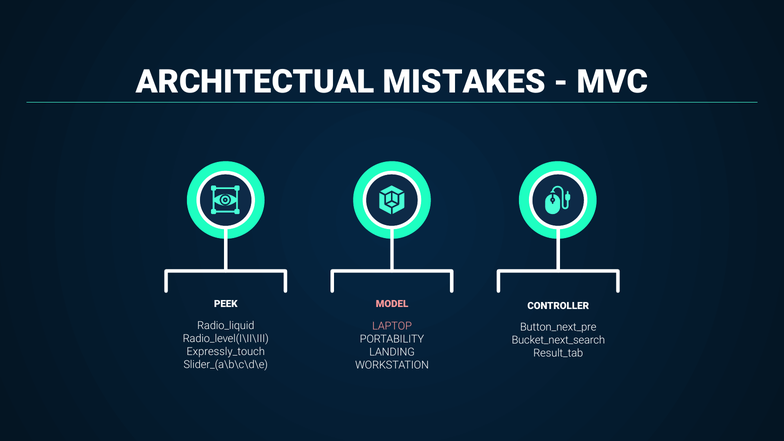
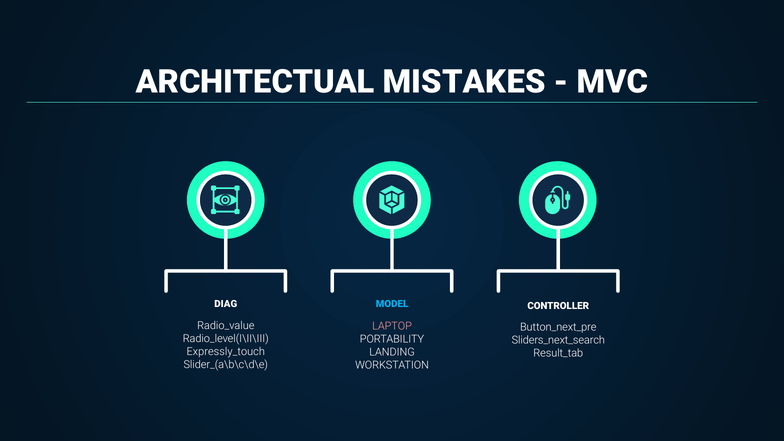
PEEK: PEEK -> DIAG (226, 304)
MODEL colour: pink -> light blue (392, 304)
Radio_liquid: Radio_liquid -> Radio_value (226, 325)
Bucket_next_search: Bucket_next_search -> Sliders_next_search (558, 340)
